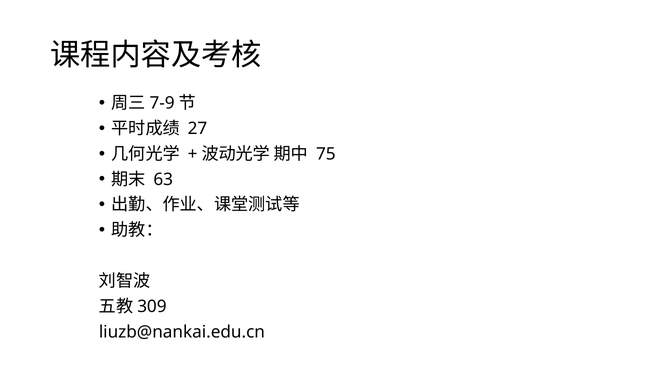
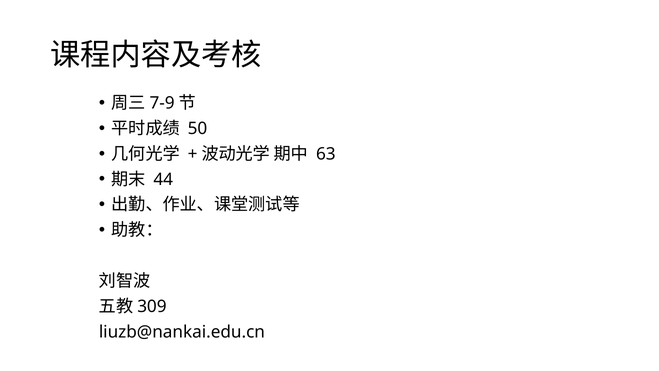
27: 27 -> 50 (197, 128)
75: 75 -> 63 (326, 154)
63: 63 -> 44 (163, 179)
